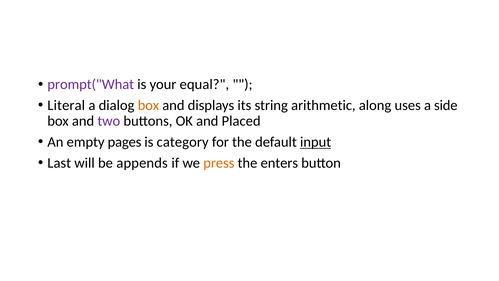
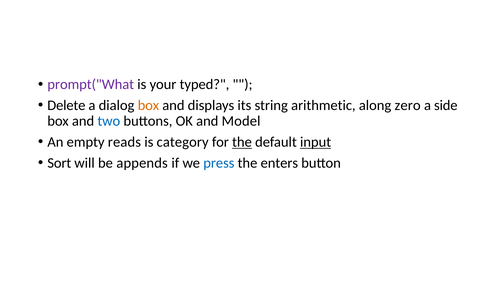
equal: equal -> typed (204, 84)
Literal: Literal -> Delete (66, 105)
uses: uses -> zero (408, 105)
two colour: purple -> blue (109, 121)
Placed: Placed -> Model (241, 121)
pages: pages -> reads (124, 142)
the underline: none -> present (242, 142)
Last: Last -> Sort (59, 163)
press colour: orange -> blue (219, 163)
